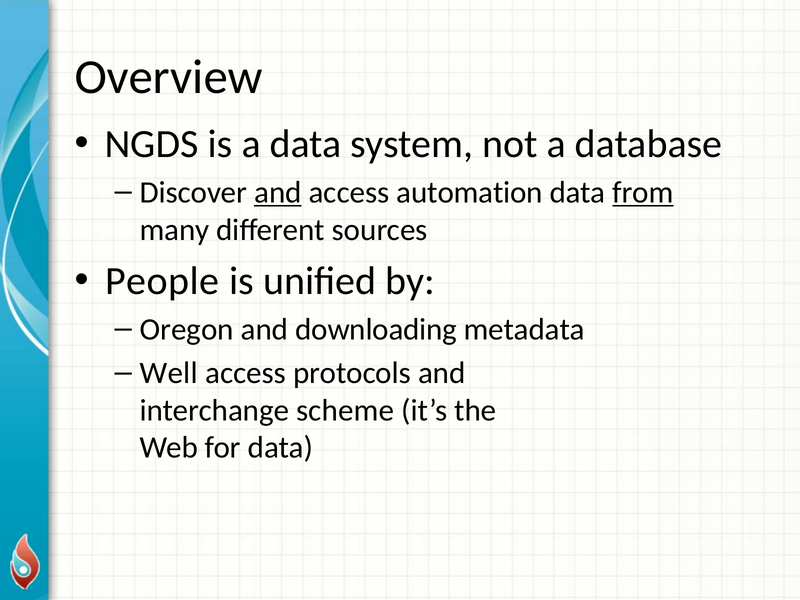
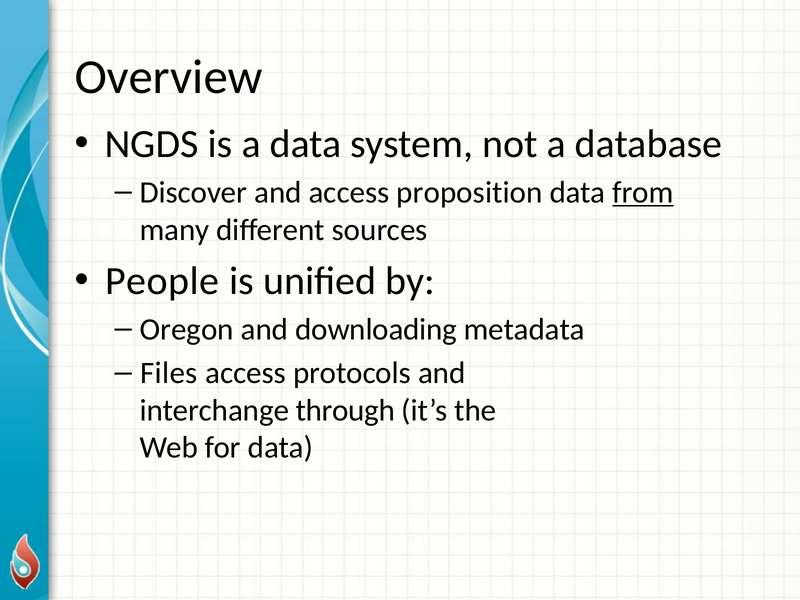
and underline: present -> none (278, 192)
automation: automation -> proposition (469, 192)
Well: Well -> Files (169, 373)
scheme: scheme -> through (345, 410)
